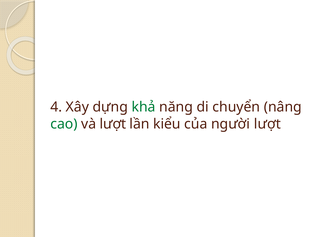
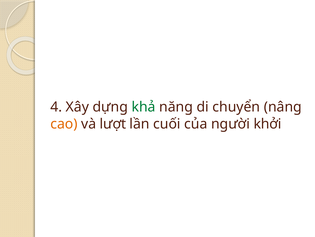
cao colour: green -> orange (64, 124)
kiểu: kiểu -> cuối (167, 124)
người lượt: lượt -> khởi (267, 124)
